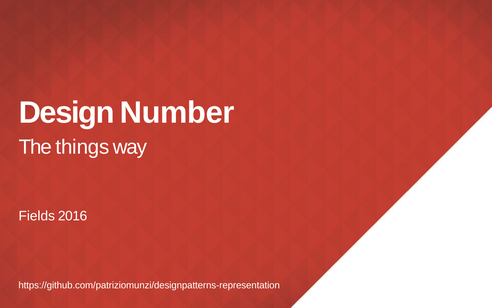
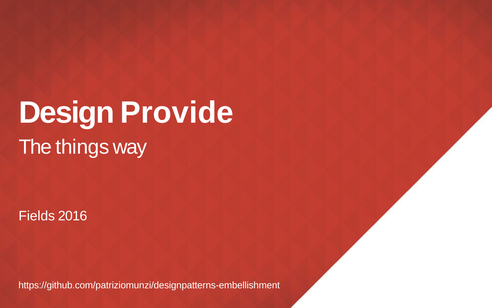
Number: Number -> Provide (177, 113)
https://github.com/patriziomunzi/designpatterns-representation: https://github.com/patriziomunzi/designpatterns-representation -> https://github.com/patriziomunzi/designpatterns-embellishment (149, 285)
